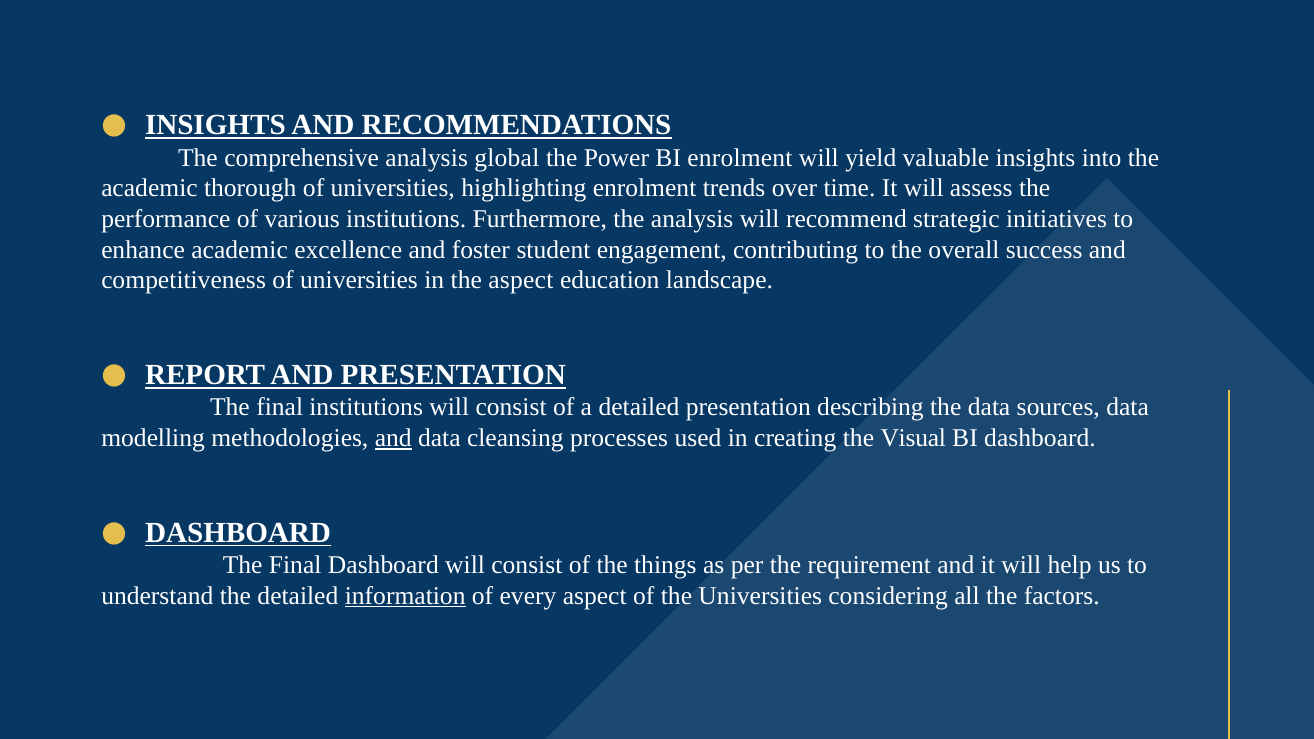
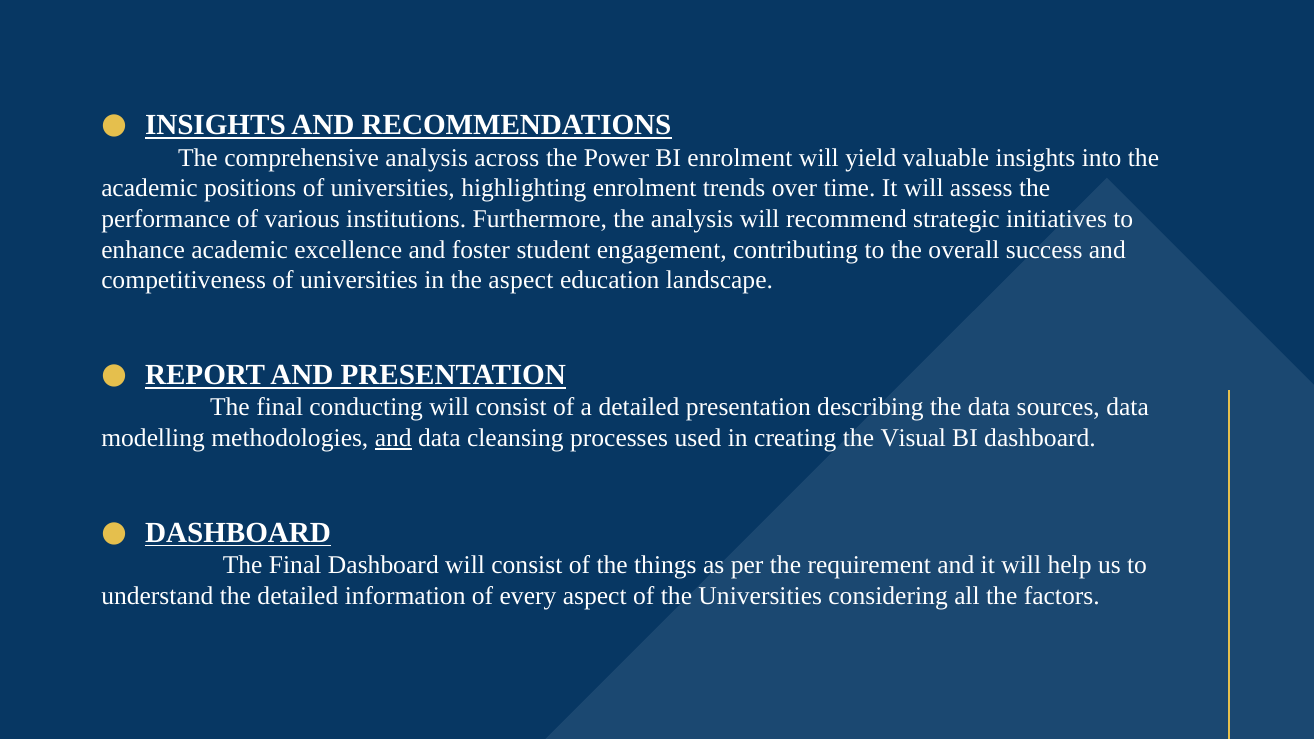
global: global -> across (507, 158)
thorough: thorough -> positions (250, 188)
final institutions: institutions -> conducting (366, 407)
information underline: present -> none (405, 596)
